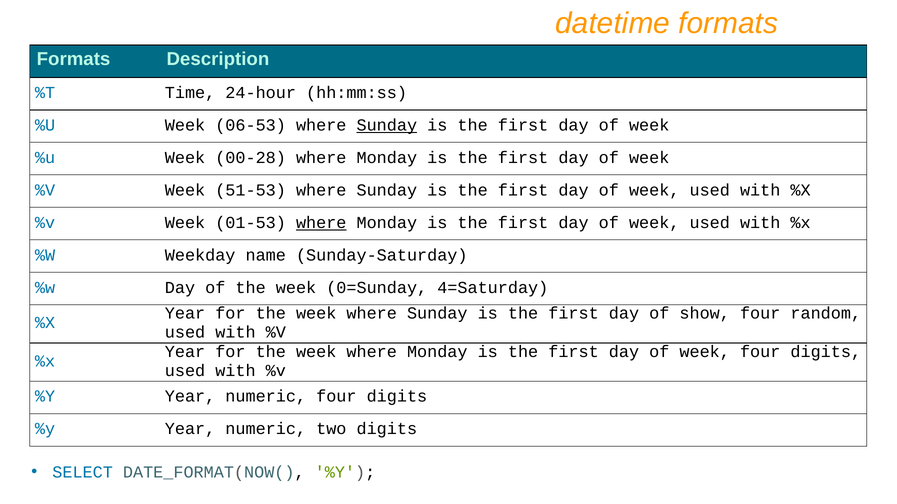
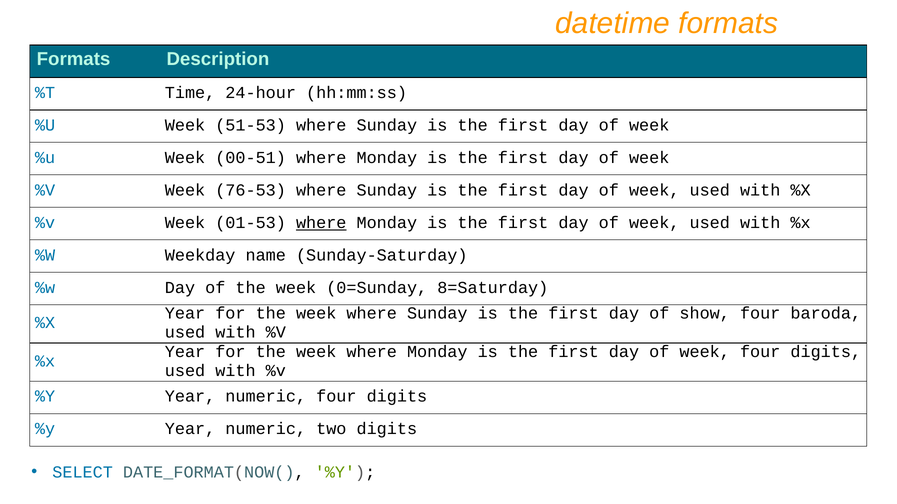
06-53: 06-53 -> 51-53 (251, 125)
Sunday underline: present -> none (387, 125)
00-28: 00-28 -> 00-51 (251, 158)
51-53: 51-53 -> 76-53 (251, 190)
4=Saturday: 4=Saturday -> 8=Saturday (493, 288)
random: random -> baroda (826, 314)
